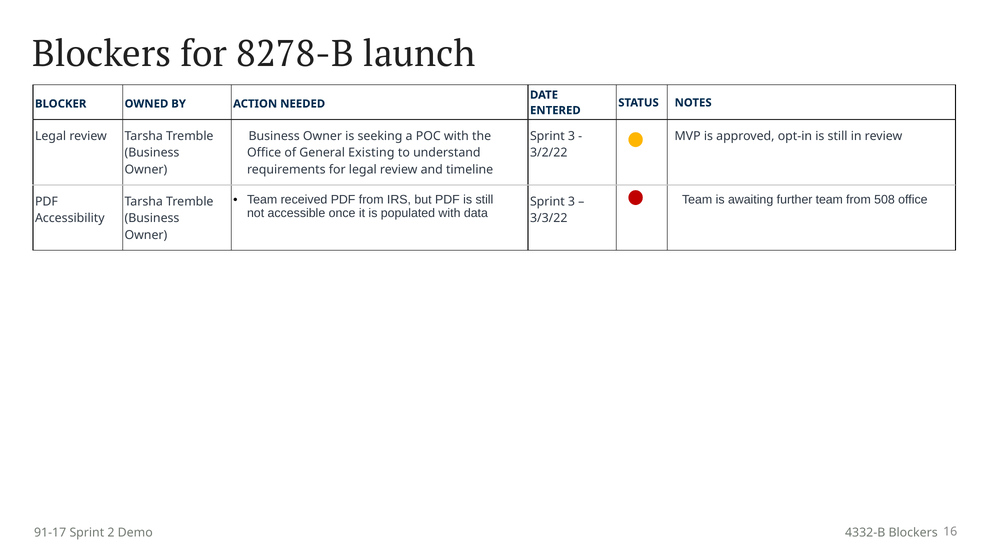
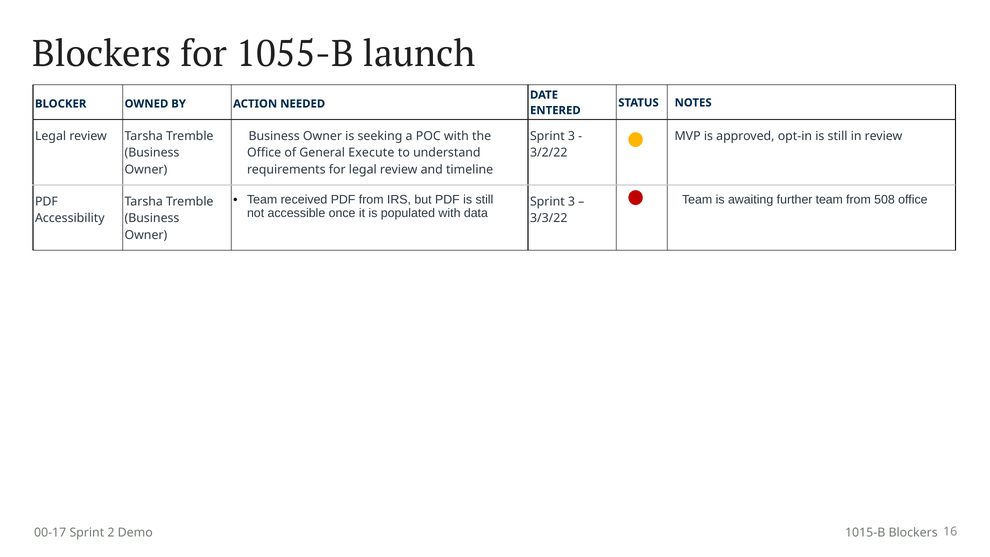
8278-B: 8278-B -> 1055-B (295, 54)
Existing: Existing -> Execute (371, 153)
91-17: 91-17 -> 00-17 (50, 532)
4332-B: 4332-B -> 1015-B (865, 532)
